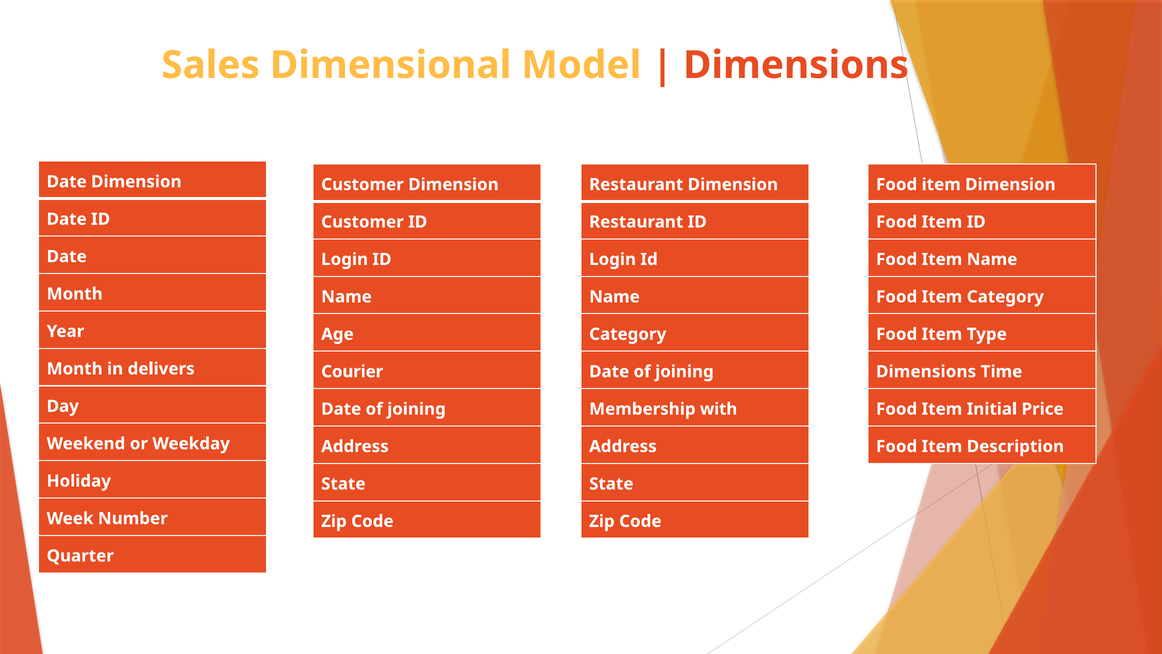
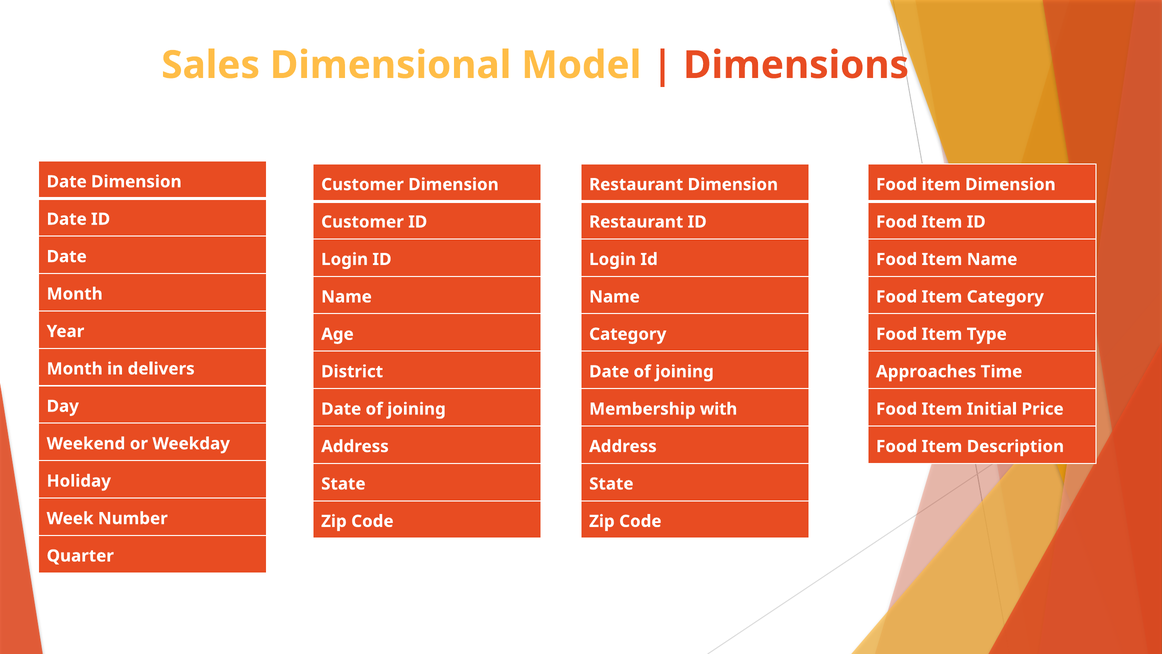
Courier: Courier -> District (352, 371)
Dimensions: Dimensions -> Approaches (926, 371)
